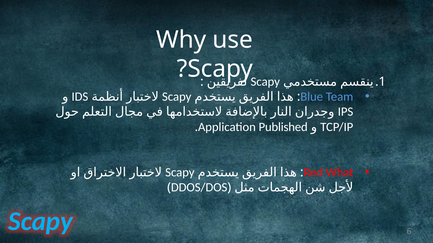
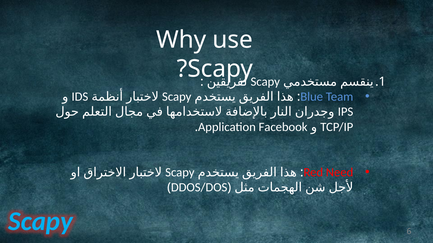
Published: Published -> Facebook (283, 127)
What: What -> Need (340, 173)
